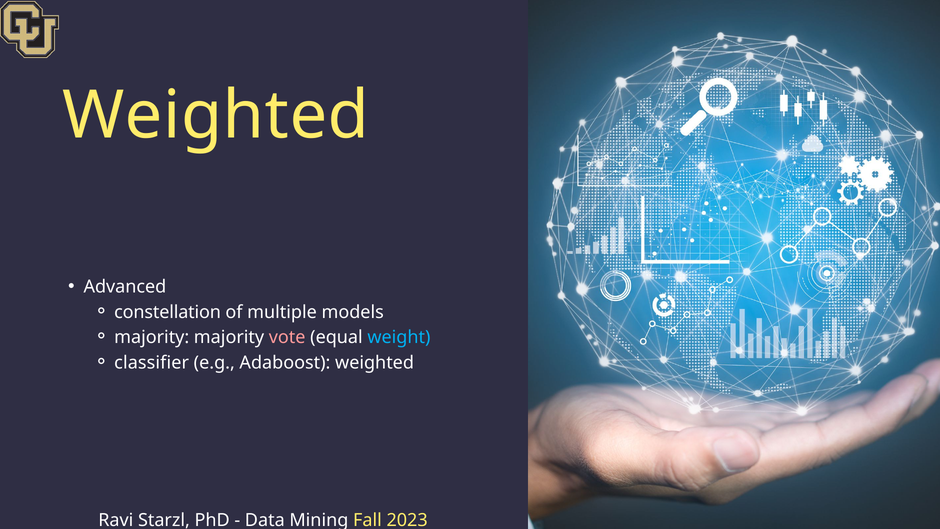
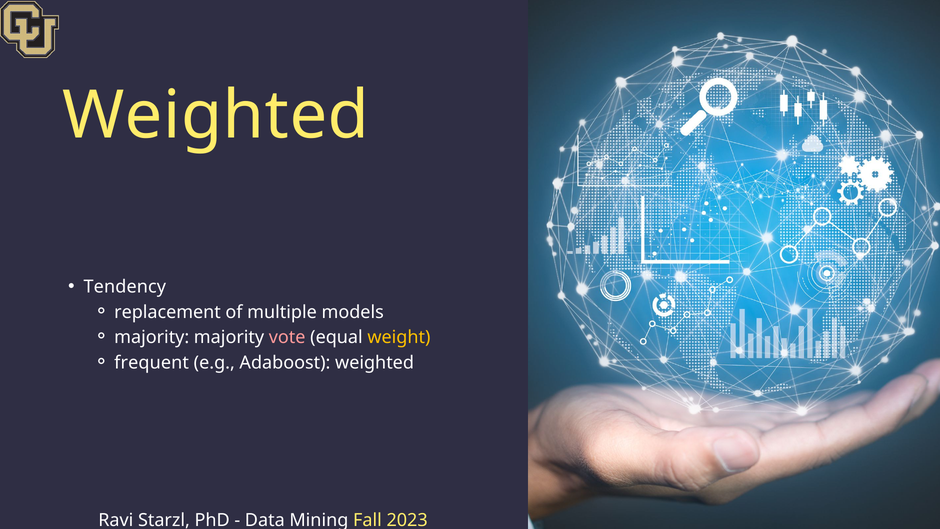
Advanced: Advanced -> Tendency (125, 287)
constellation: constellation -> replacement (168, 312)
weight colour: light blue -> yellow (399, 337)
classifier: classifier -> frequent (152, 363)
